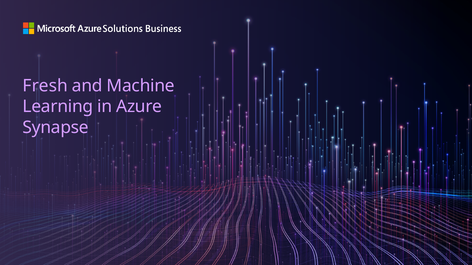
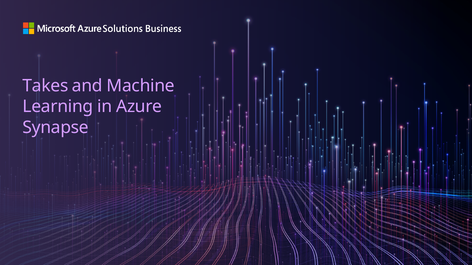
Fresh: Fresh -> Takes (45, 86)
